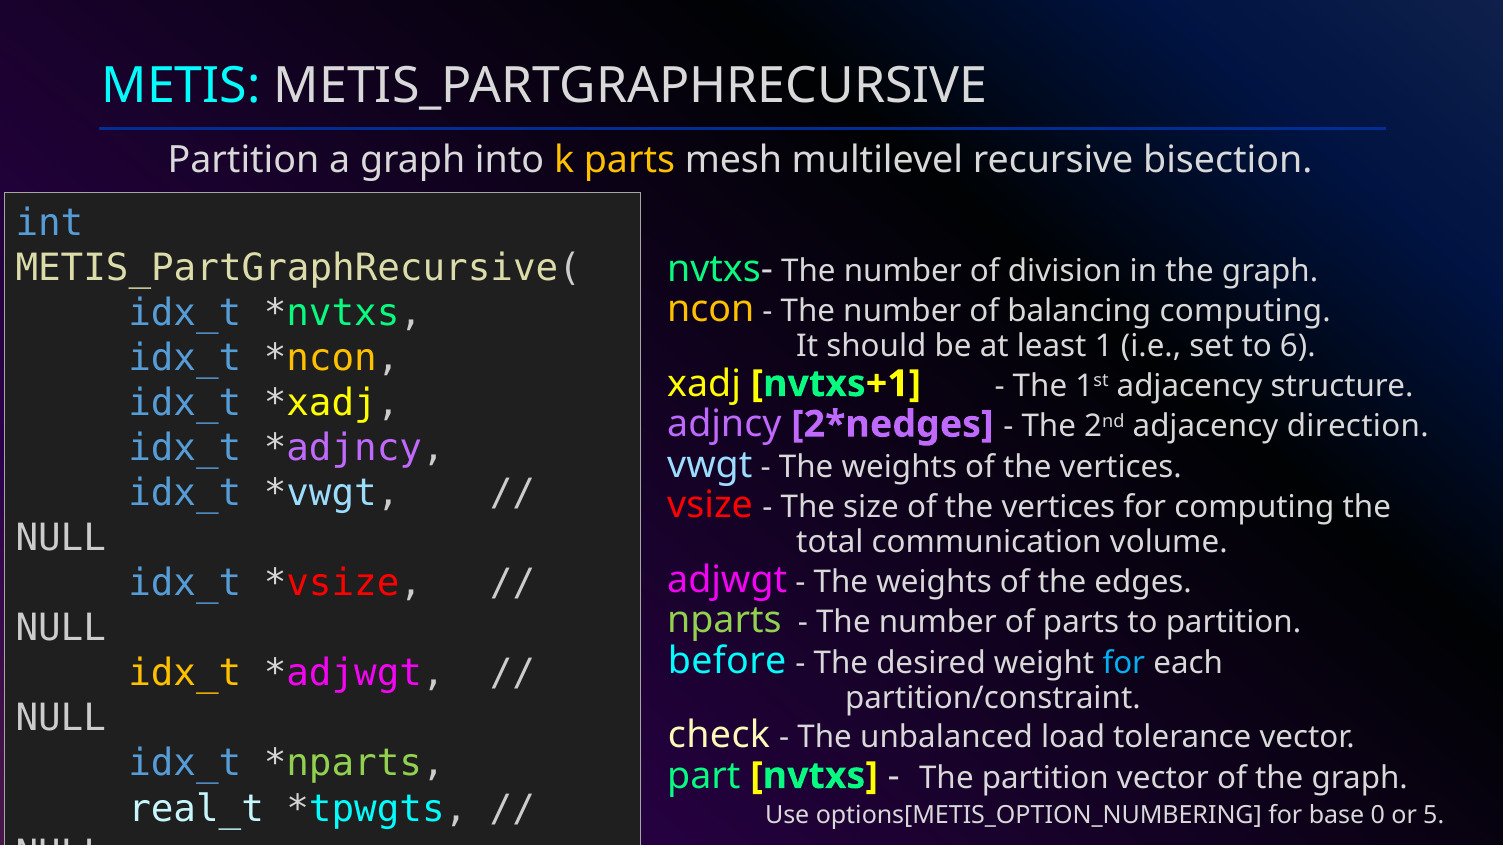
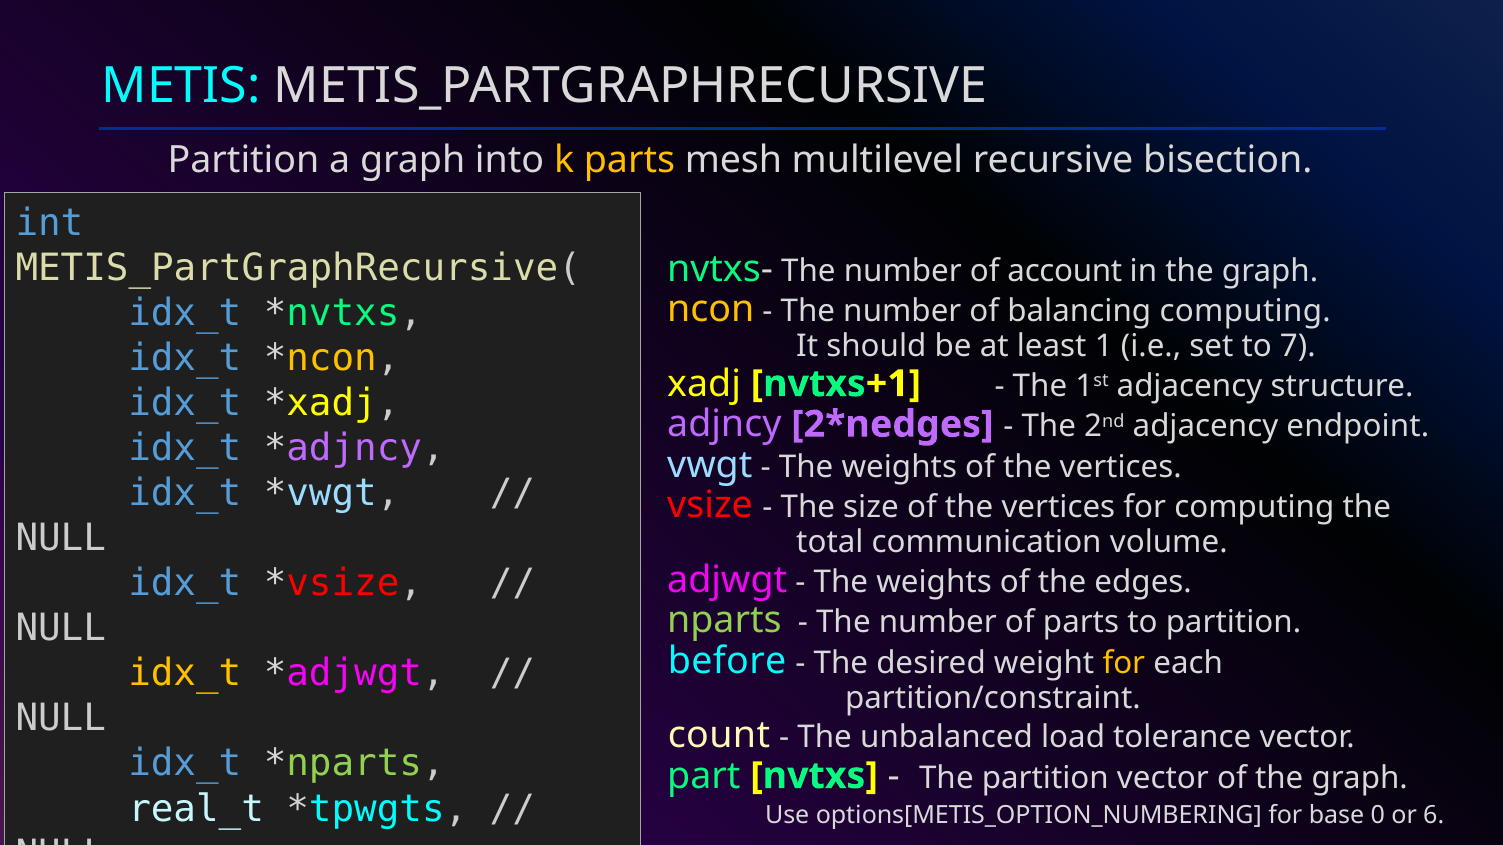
division: division -> account (1065, 271)
6: 6 -> 7 (1298, 347)
direction: direction -> endpoint (1358, 427)
for colour: light blue -> yellow (1124, 663)
check: check -> count (719, 736)
5: 5 -> 6 (1434, 815)
